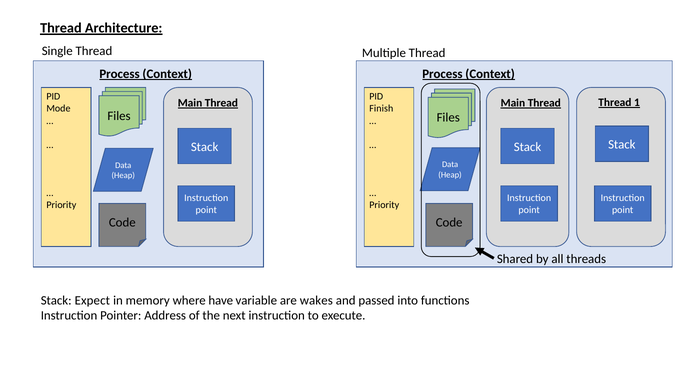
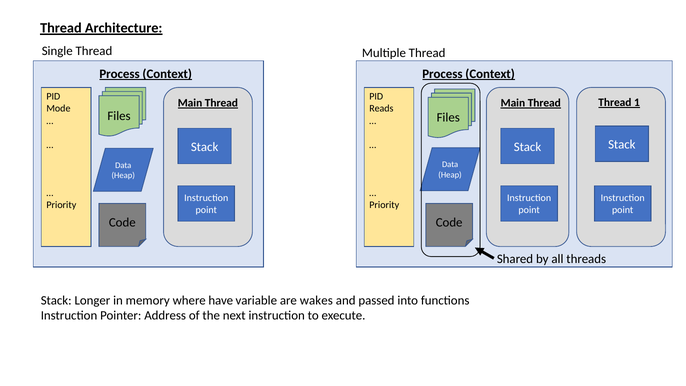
Finish: Finish -> Reads (381, 109)
Expect: Expect -> Longer (92, 300)
